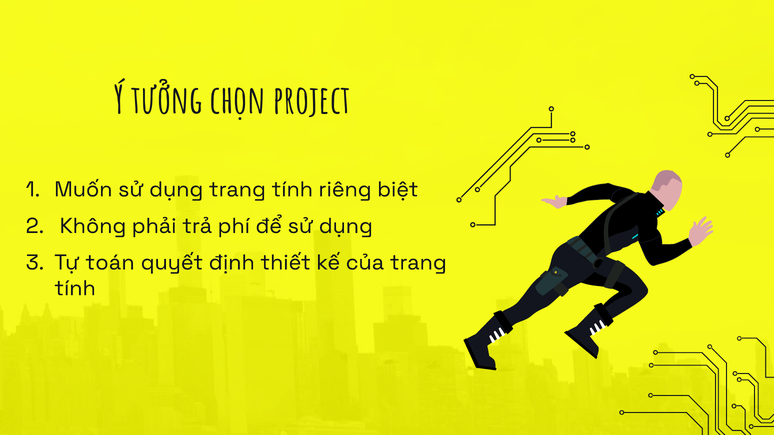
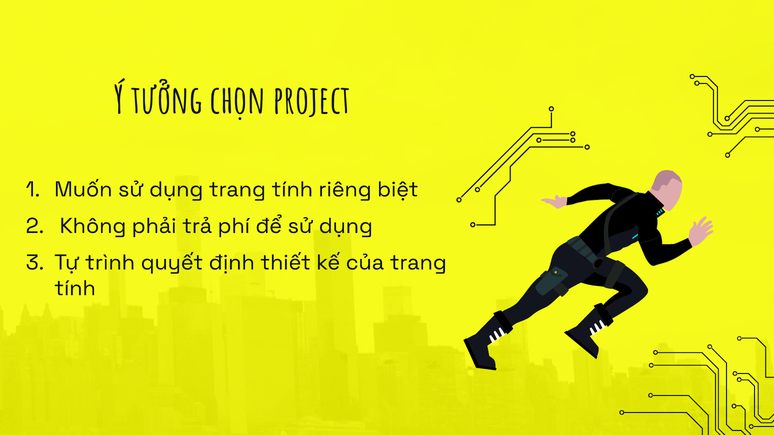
toán: toán -> trình (110, 263)
